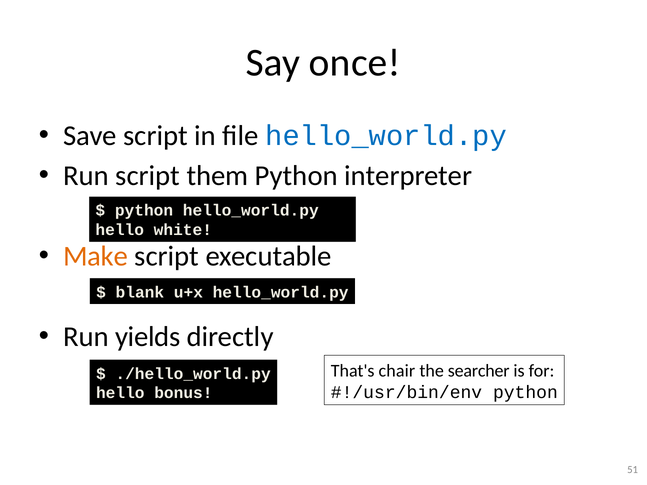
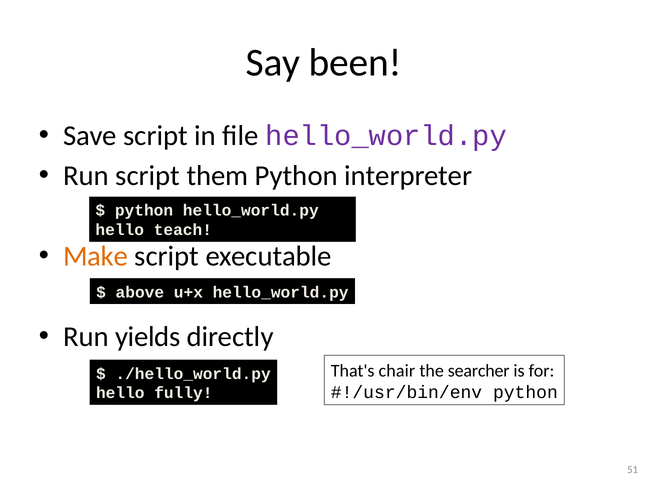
once: once -> been (355, 63)
hello_world.py colour: blue -> purple (386, 136)
white: white -> teach (183, 230)
blank: blank -> above (140, 292)
bonus: bonus -> fully (183, 393)
